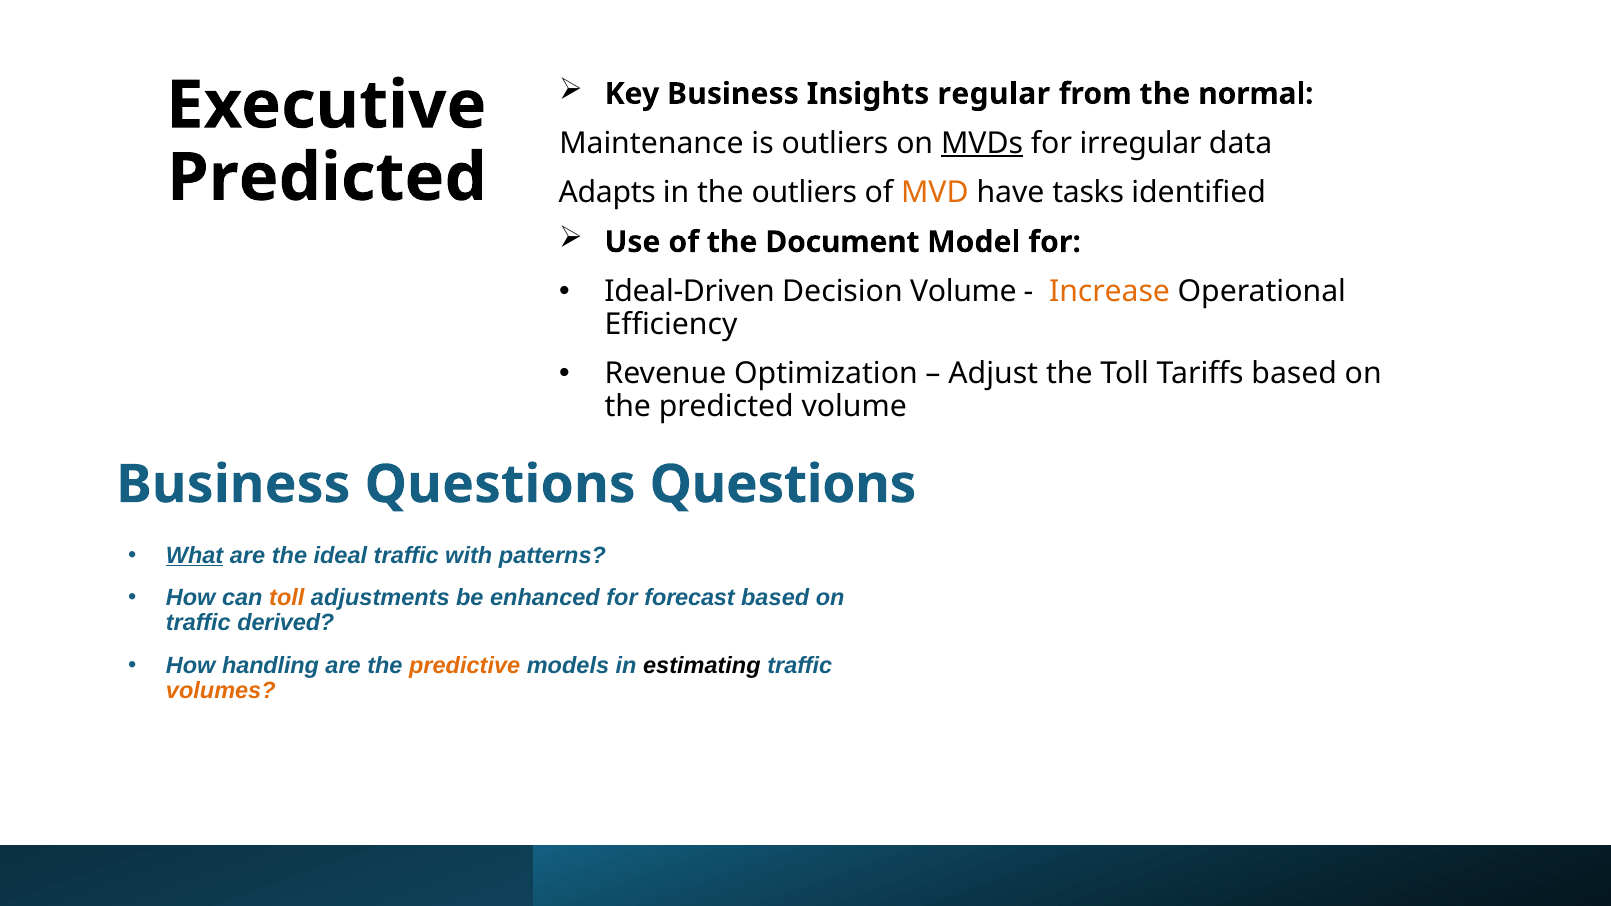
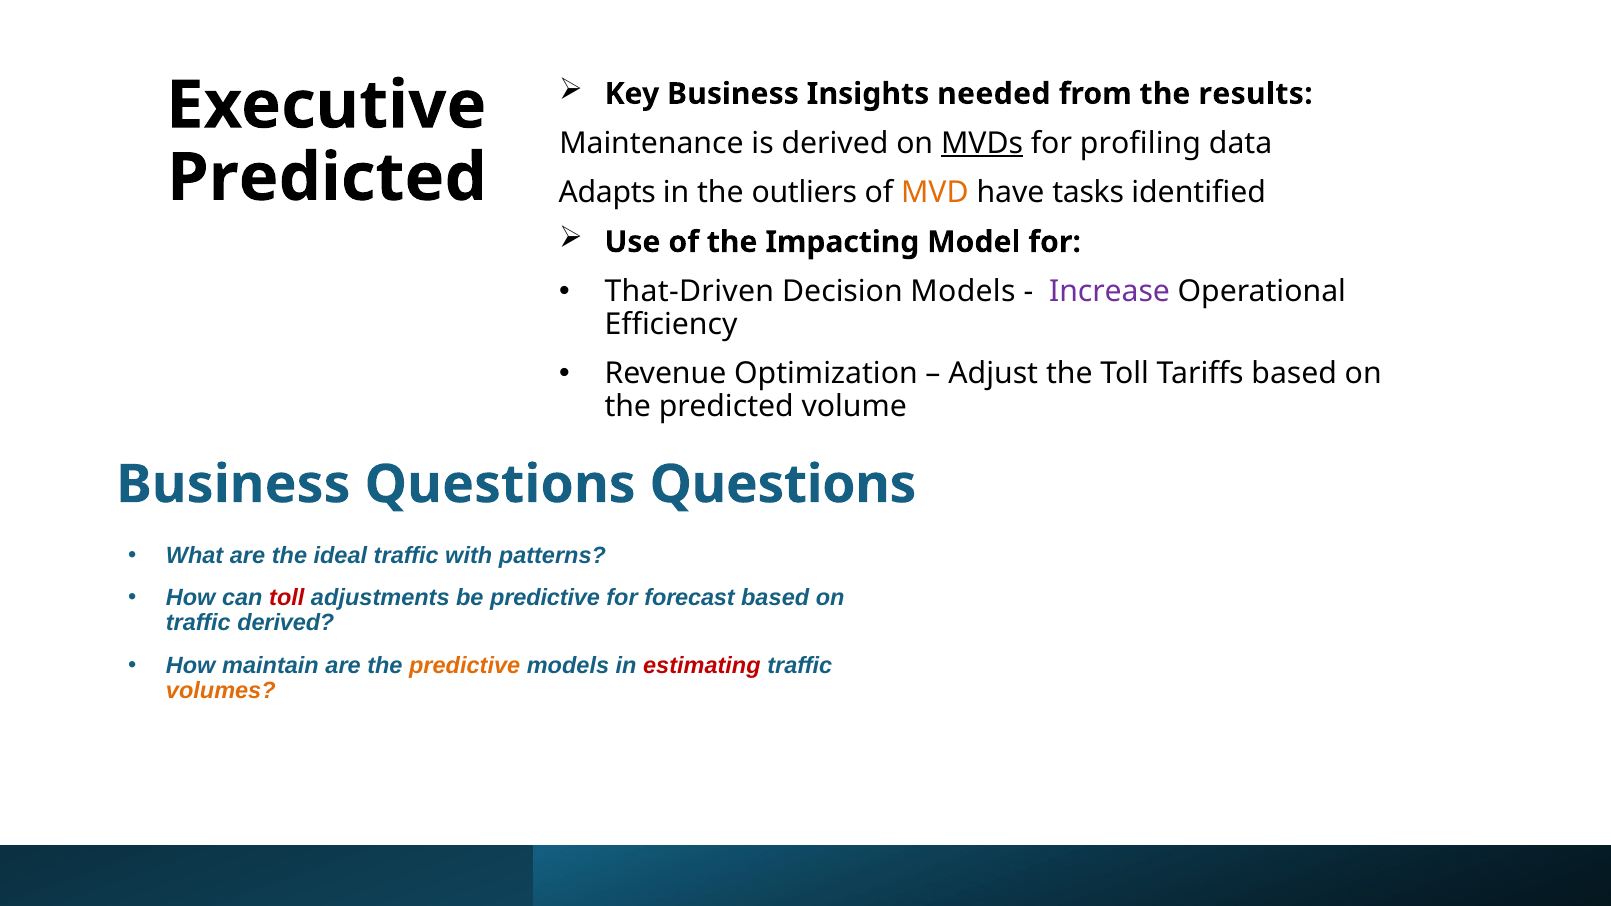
regular: regular -> needed (994, 94)
normal: normal -> results (1256, 94)
is outliers: outliers -> derived (835, 143)
irregular: irregular -> profiling (1140, 143)
Document: Document -> Impacting (842, 242)
Ideal-Driven: Ideal-Driven -> That-Driven (689, 292)
Decision Volume: Volume -> Models (963, 292)
Increase colour: orange -> purple (1110, 292)
What underline: present -> none (195, 556)
toll colour: orange -> red (287, 598)
be enhanced: enhanced -> predictive (545, 598)
handling: handling -> maintain (270, 665)
estimating colour: black -> red (702, 665)
